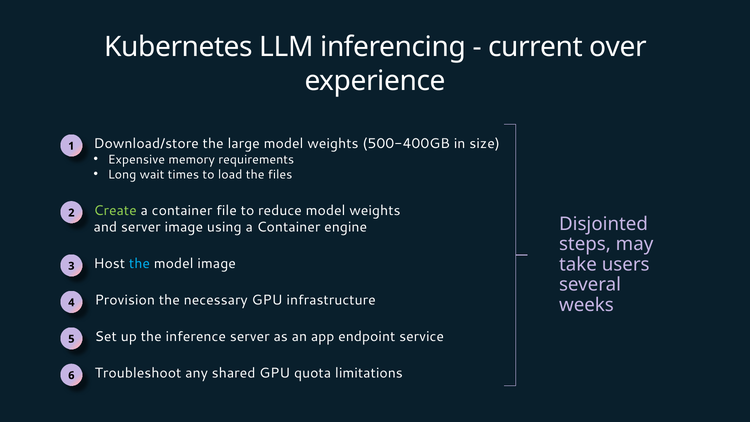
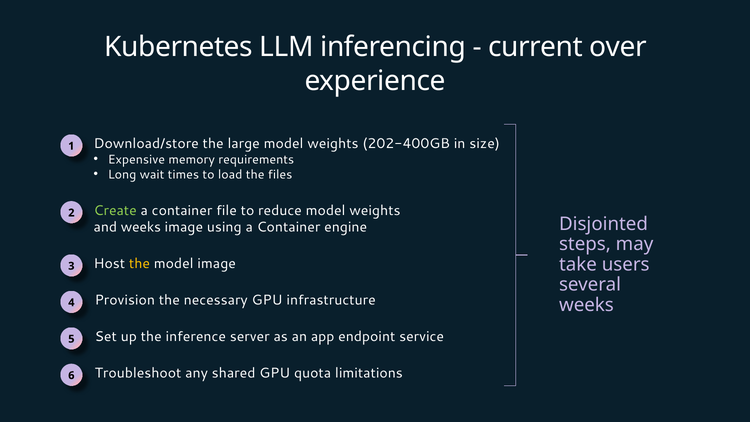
500-400GB: 500-400GB -> 202-400GB (406, 144)
and server: server -> weeks (141, 227)
the colour: light blue -> yellow (139, 264)
